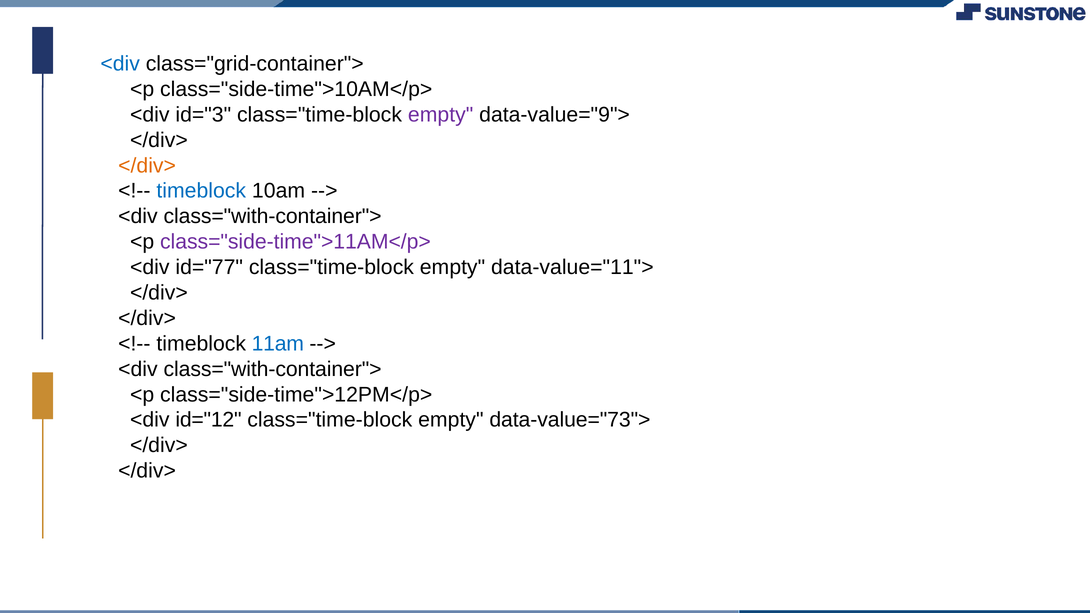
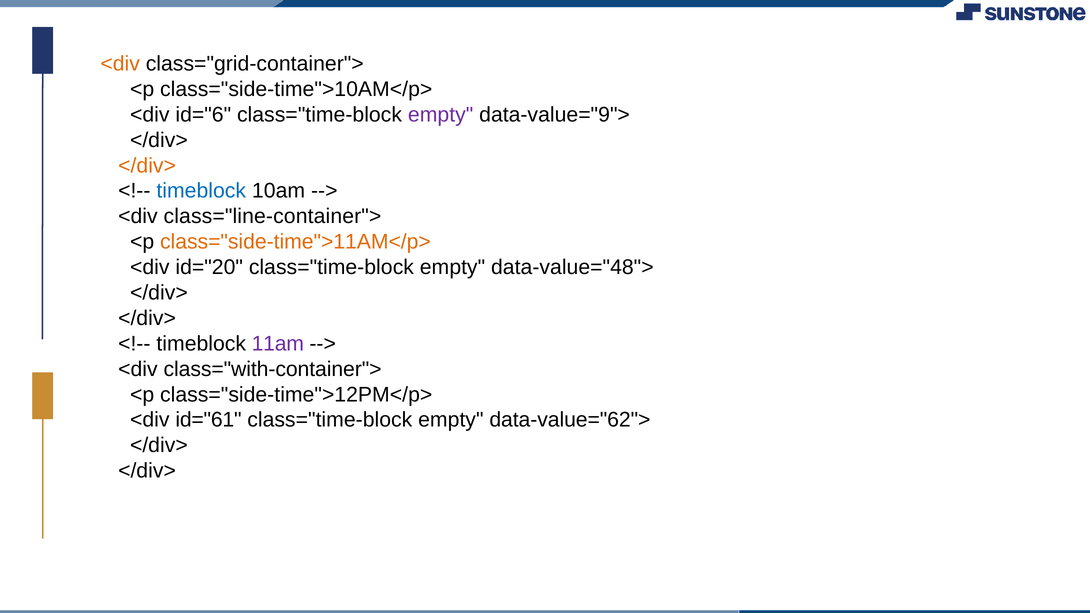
<div colour: blue -> orange (120, 64)
id="3: id="3 -> id="6 (203, 115)
class="with-container">: class="with-container"> -> class="line-container"> (272, 216)
class="side-time">11AM</p> colour: purple -> orange (295, 242)
id="77: id="77 -> id="20 (209, 267)
data-value="11">: data-value="11"> -> data-value="48"> (572, 267)
11am colour: blue -> purple (278, 344)
id="12: id="12 -> id="61 (208, 420)
data-value="73">: data-value="73"> -> data-value="62"> (570, 420)
